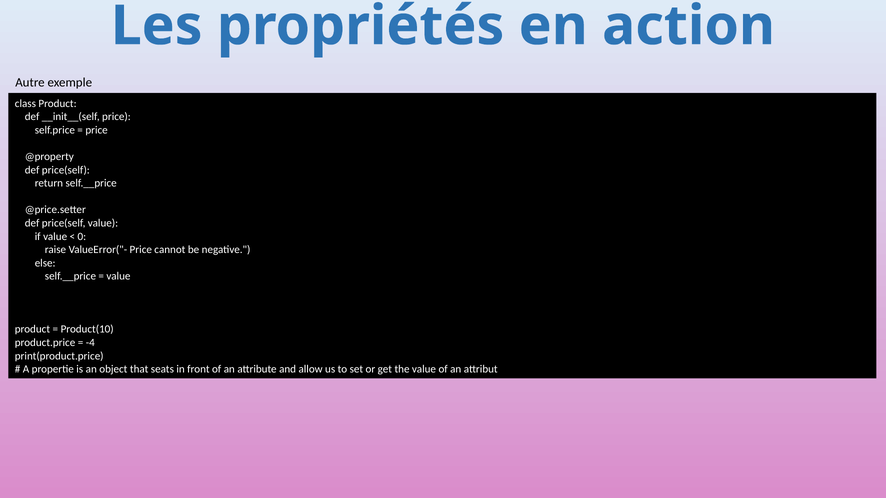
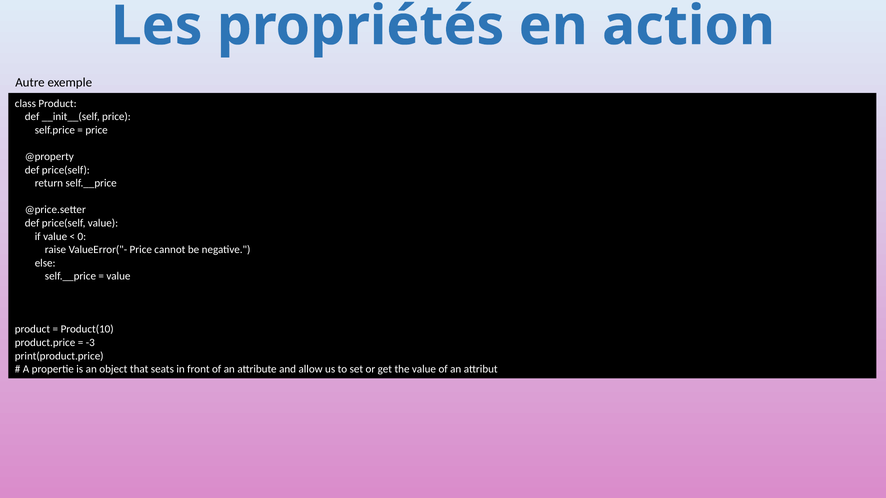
-4: -4 -> -3 (90, 343)
